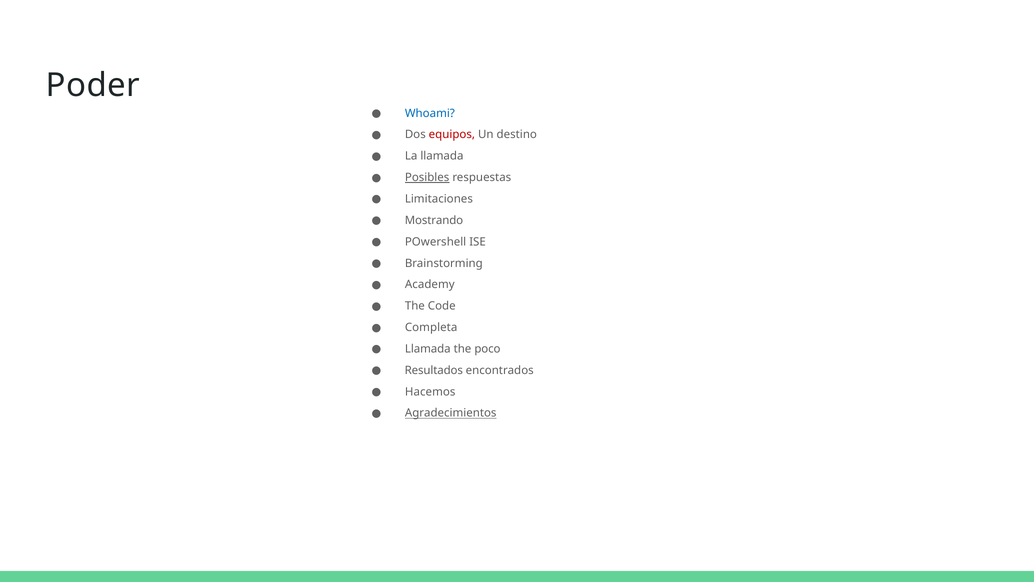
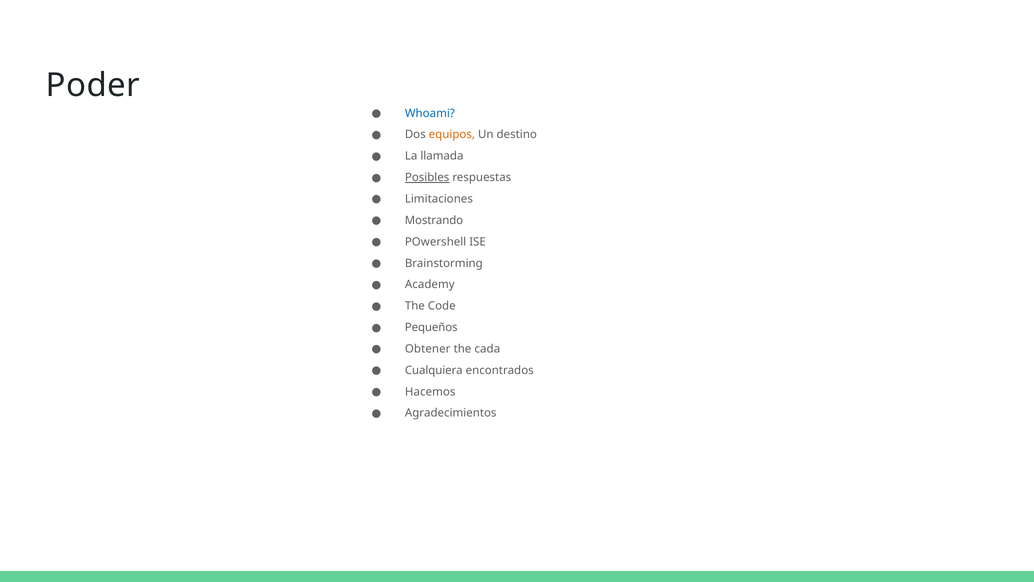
equipos colour: red -> orange (452, 135)
Completa: Completa -> Pequeños (431, 327)
Llamada: Llamada -> Obtener (428, 349)
poco: poco -> cada (487, 349)
Resultados: Resultados -> Cualquiera (434, 370)
Agradecimientos underline: present -> none (451, 413)
